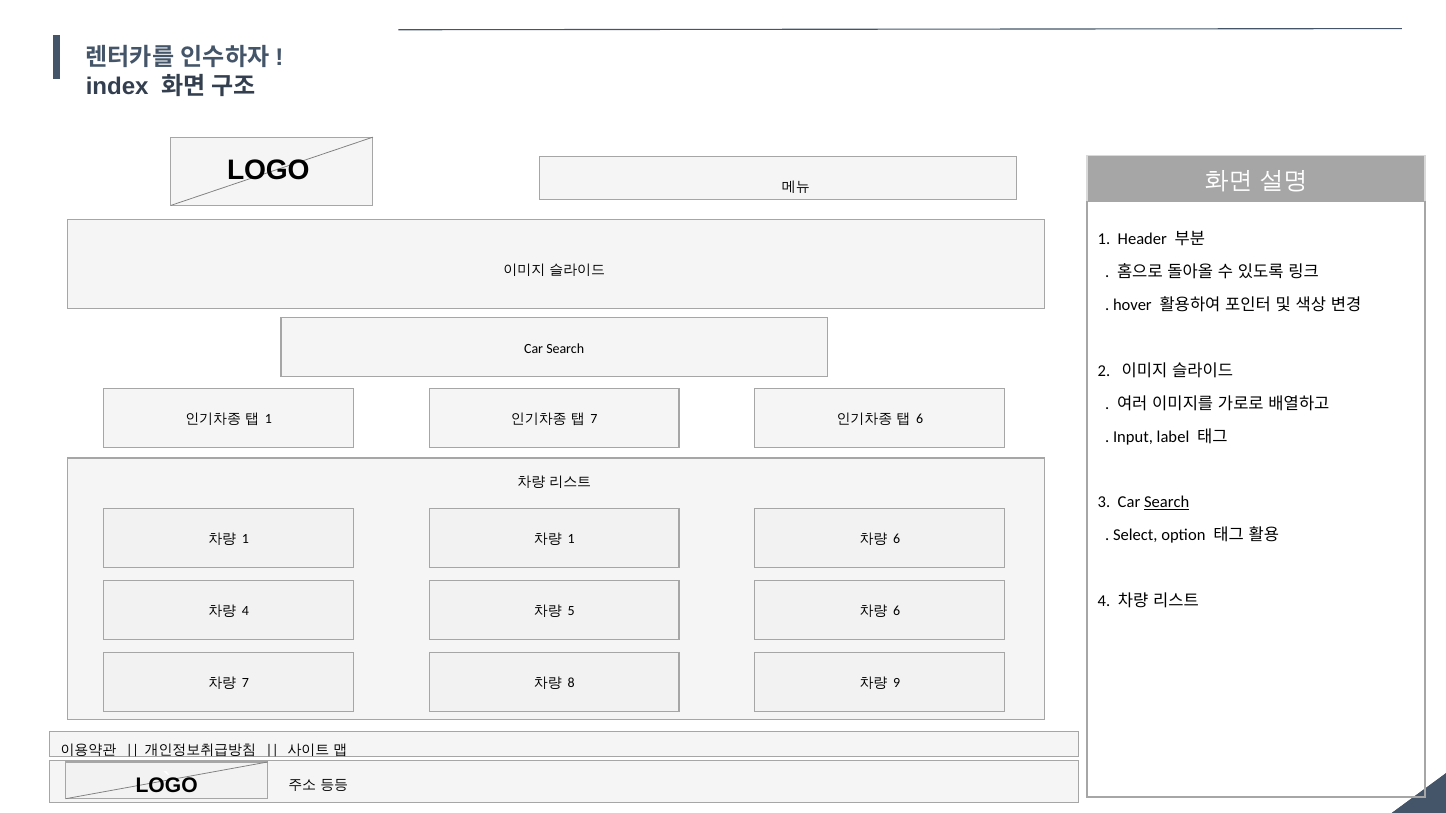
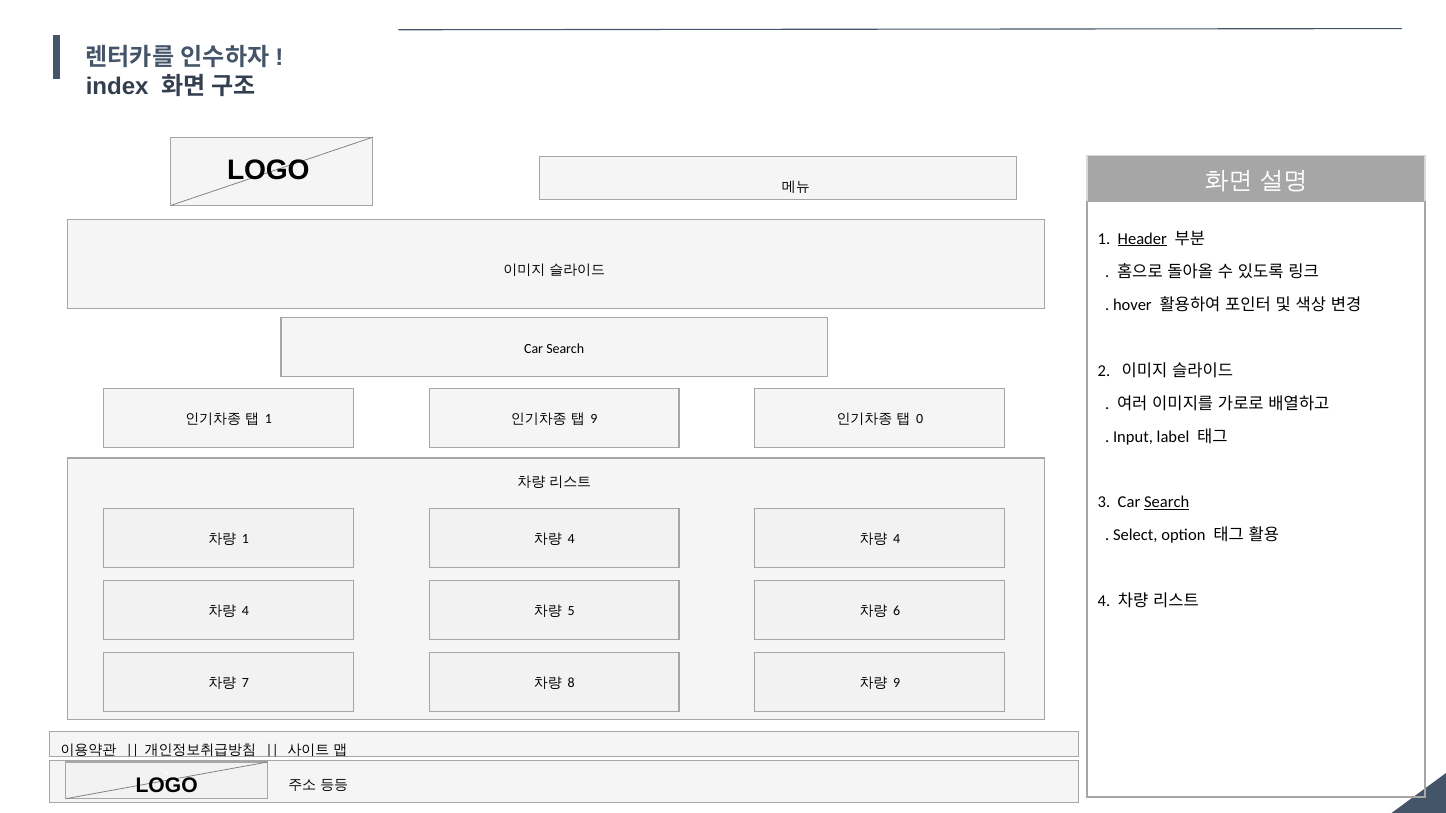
Header underline: none -> present (1142, 239)
7: 7 -> 9 (594, 419)
6: 6 -> 0 (920, 419)
1: 1 -> 4 (571, 539)
6: 6 -> 4 (897, 539)
